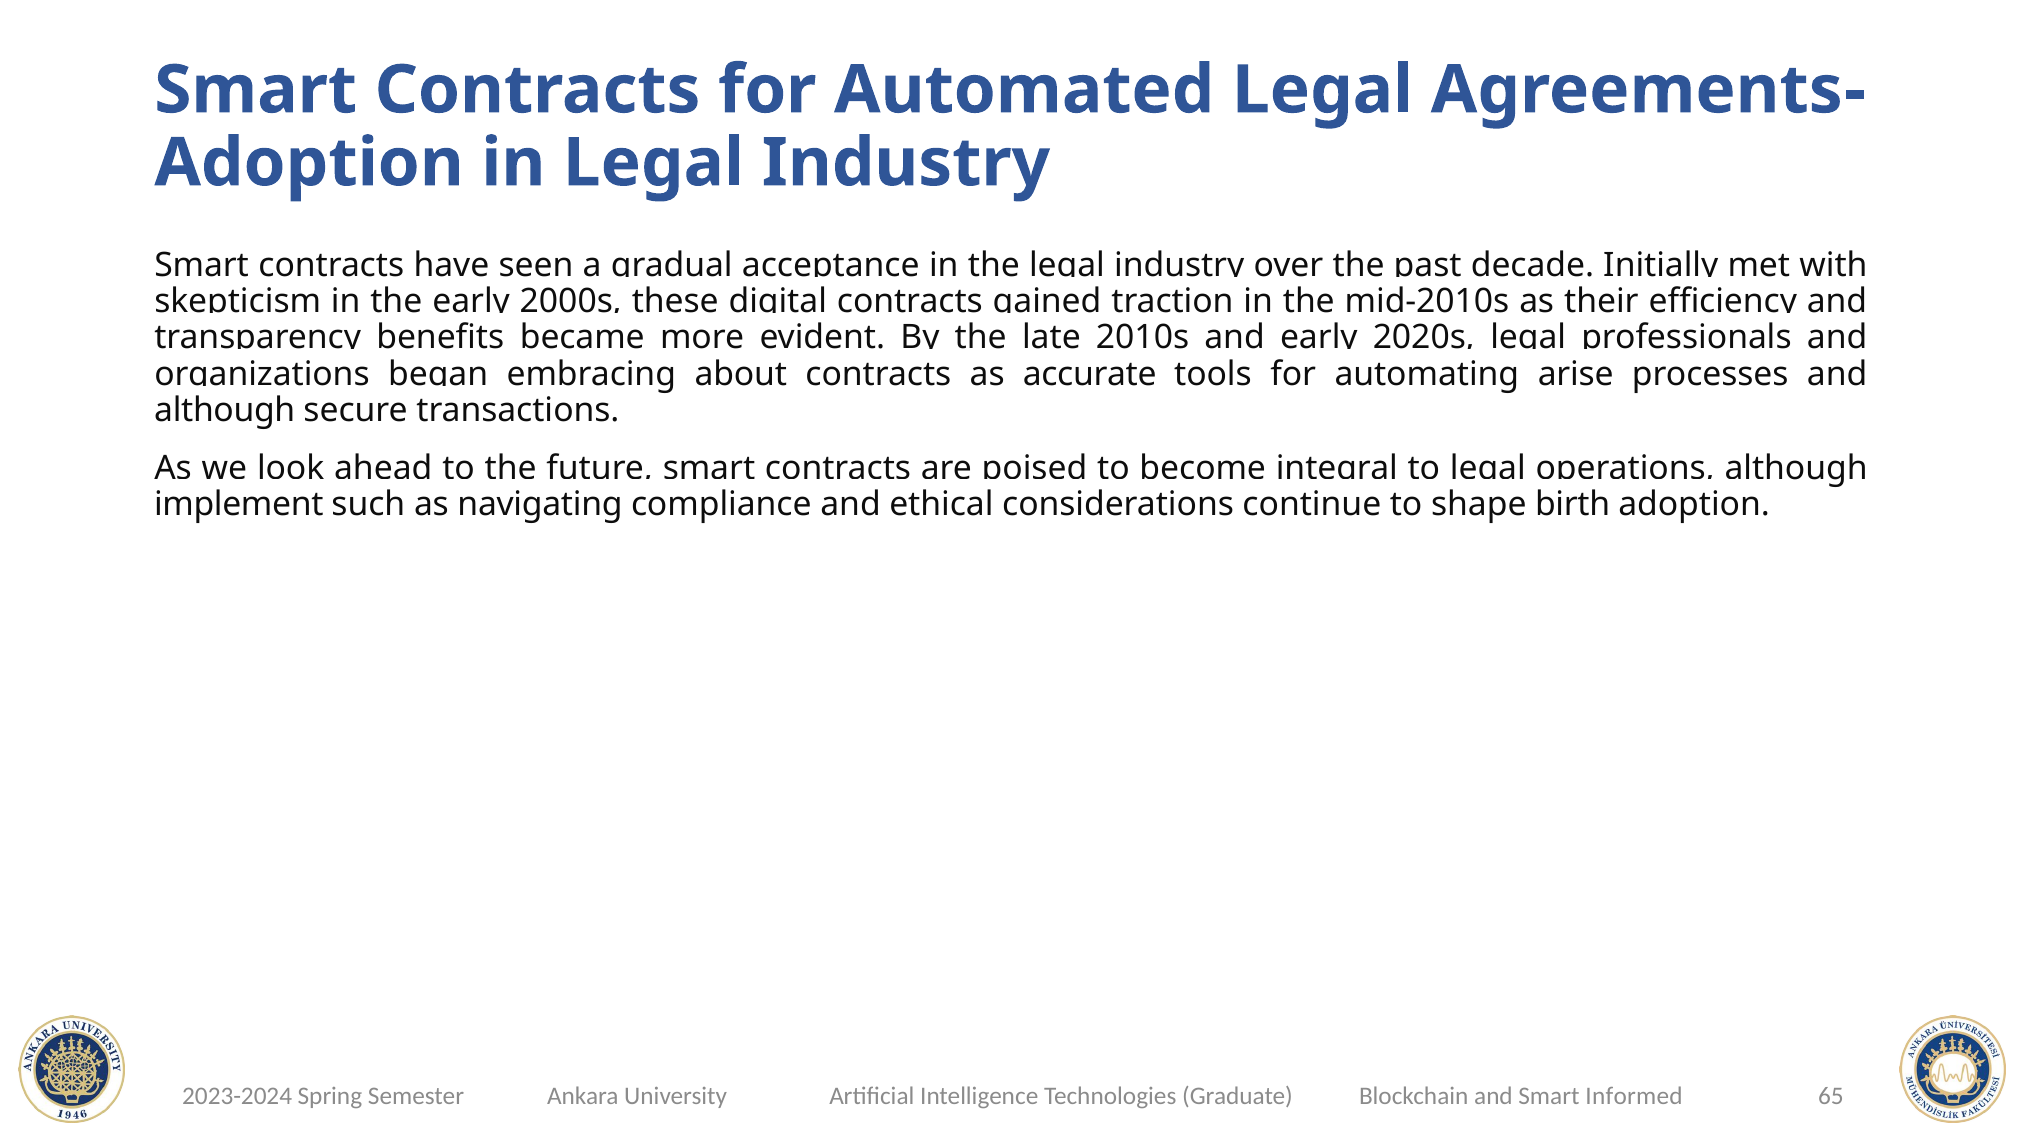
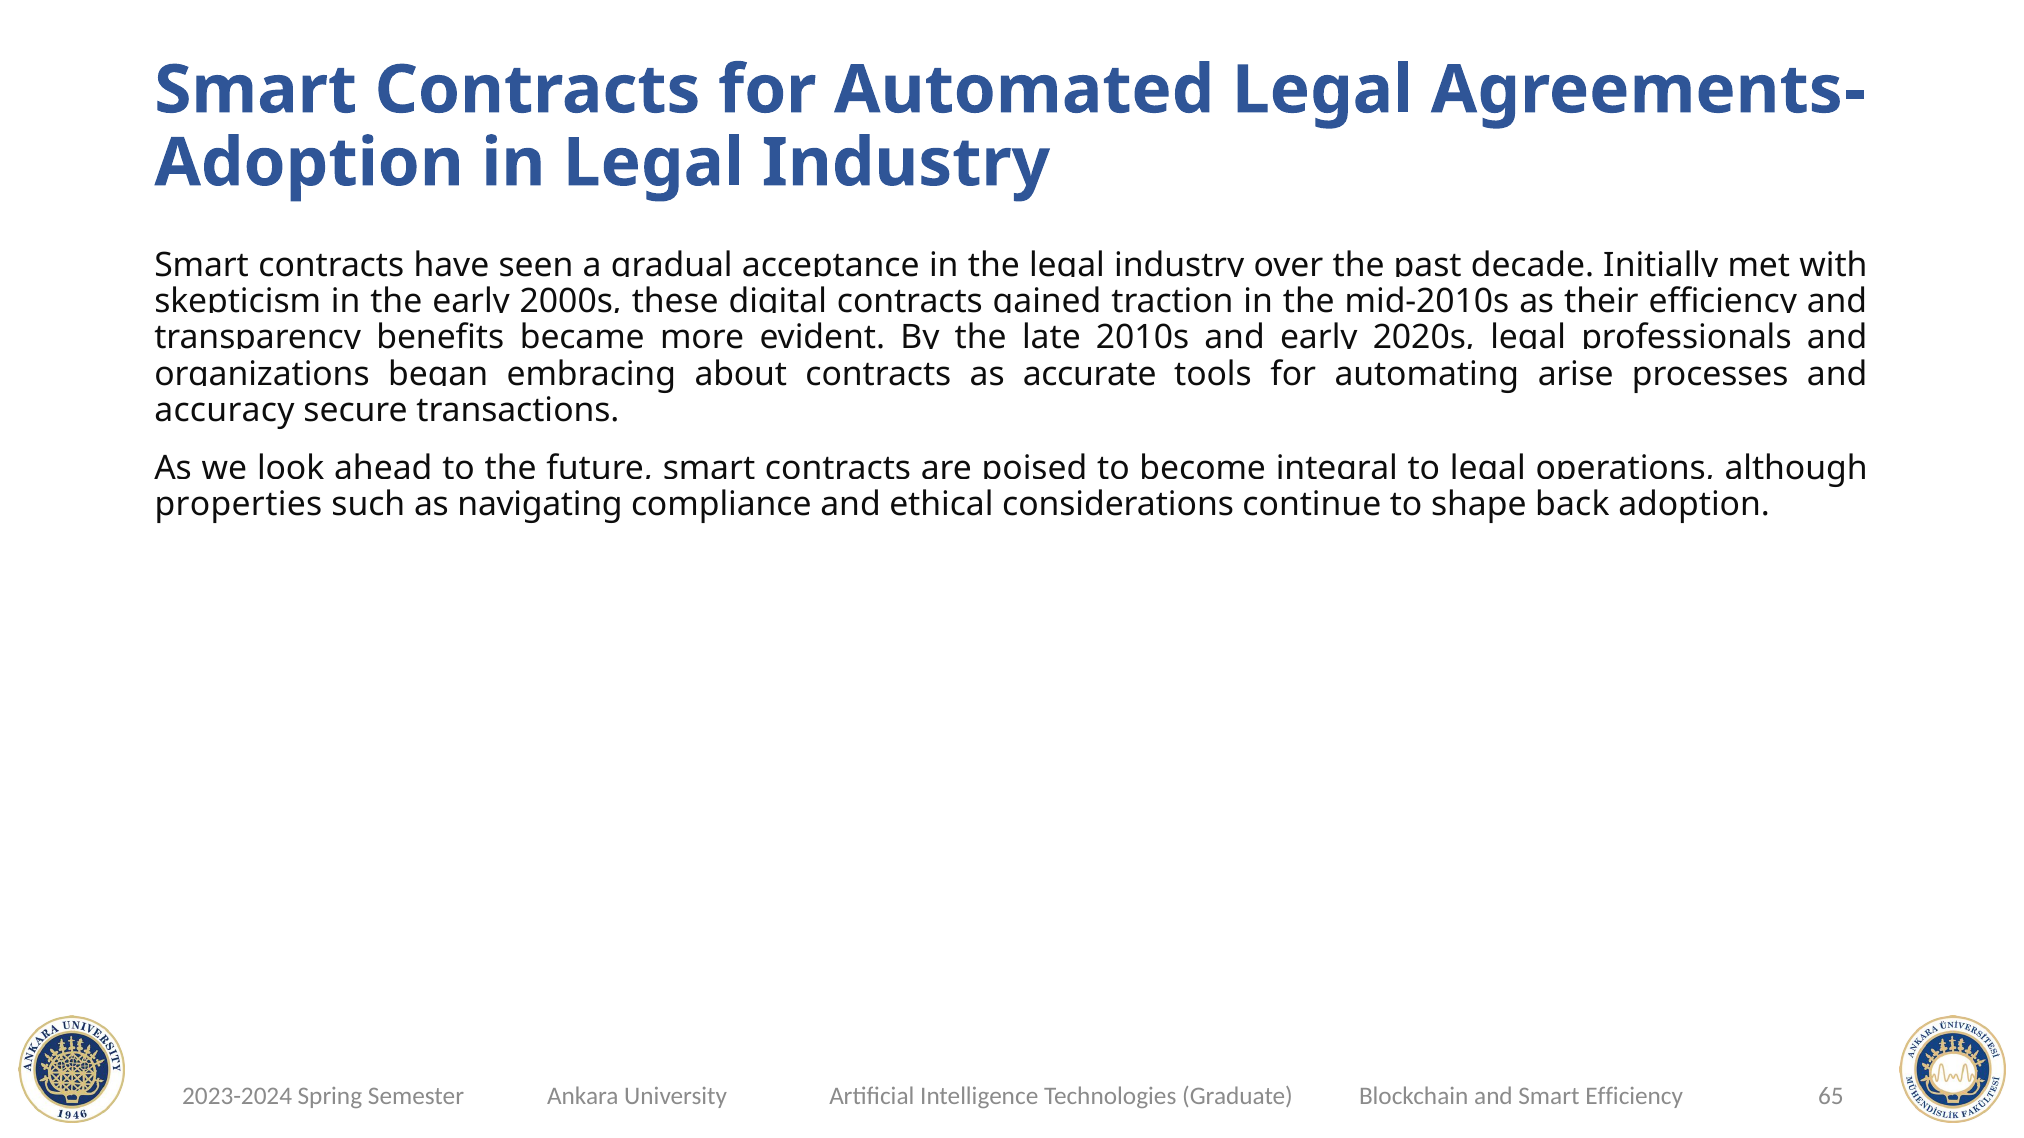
although: although -> accuracy (224, 411)
implement: implement -> properties (238, 504)
birth: birth -> back (1572, 504)
Smart Informed: Informed -> Efficiency (1634, 1097)
